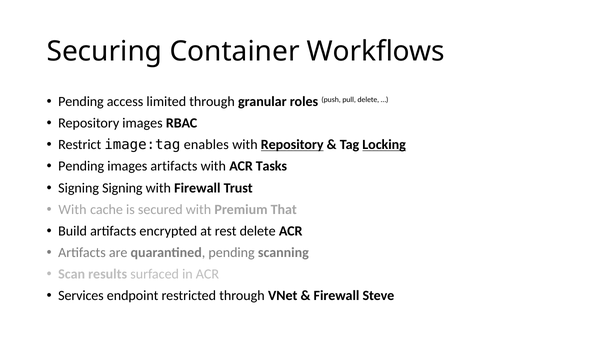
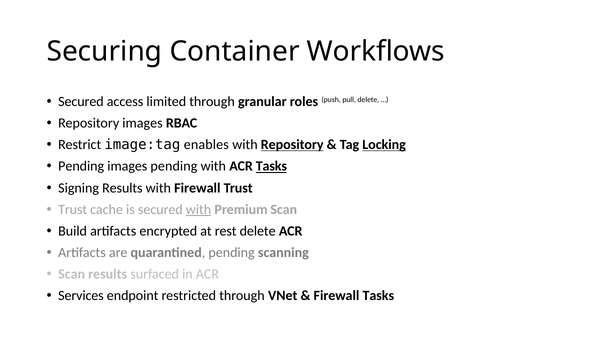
Pending: Pending -> Secured (81, 102)
images artifacts: artifacts -> pending (174, 166)
Tasks underline: none -> present (271, 166)
Signing Signing: Signing -> Results (122, 188)
With: With -> Trust (73, 209)
with underline: none -> present (198, 209)
Premium That: That -> Scan (284, 209)
Firewall Steve: Steve -> Tasks (378, 296)
